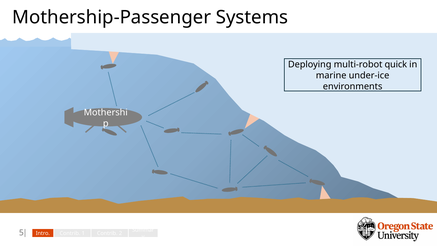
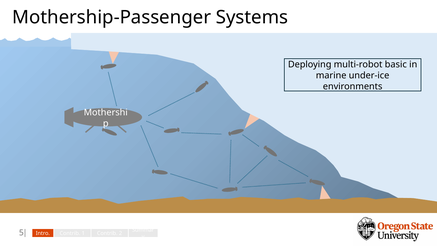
quick: quick -> basic (396, 64)
